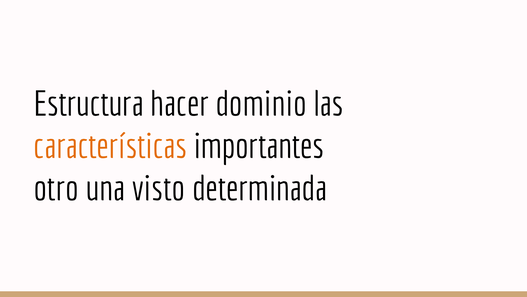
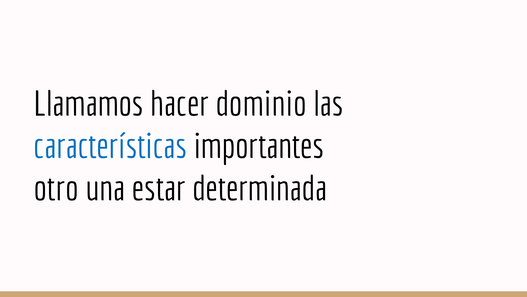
Estructura: Estructura -> Llamamos (89, 104)
características colour: orange -> blue (110, 146)
visto: visto -> estar (159, 188)
